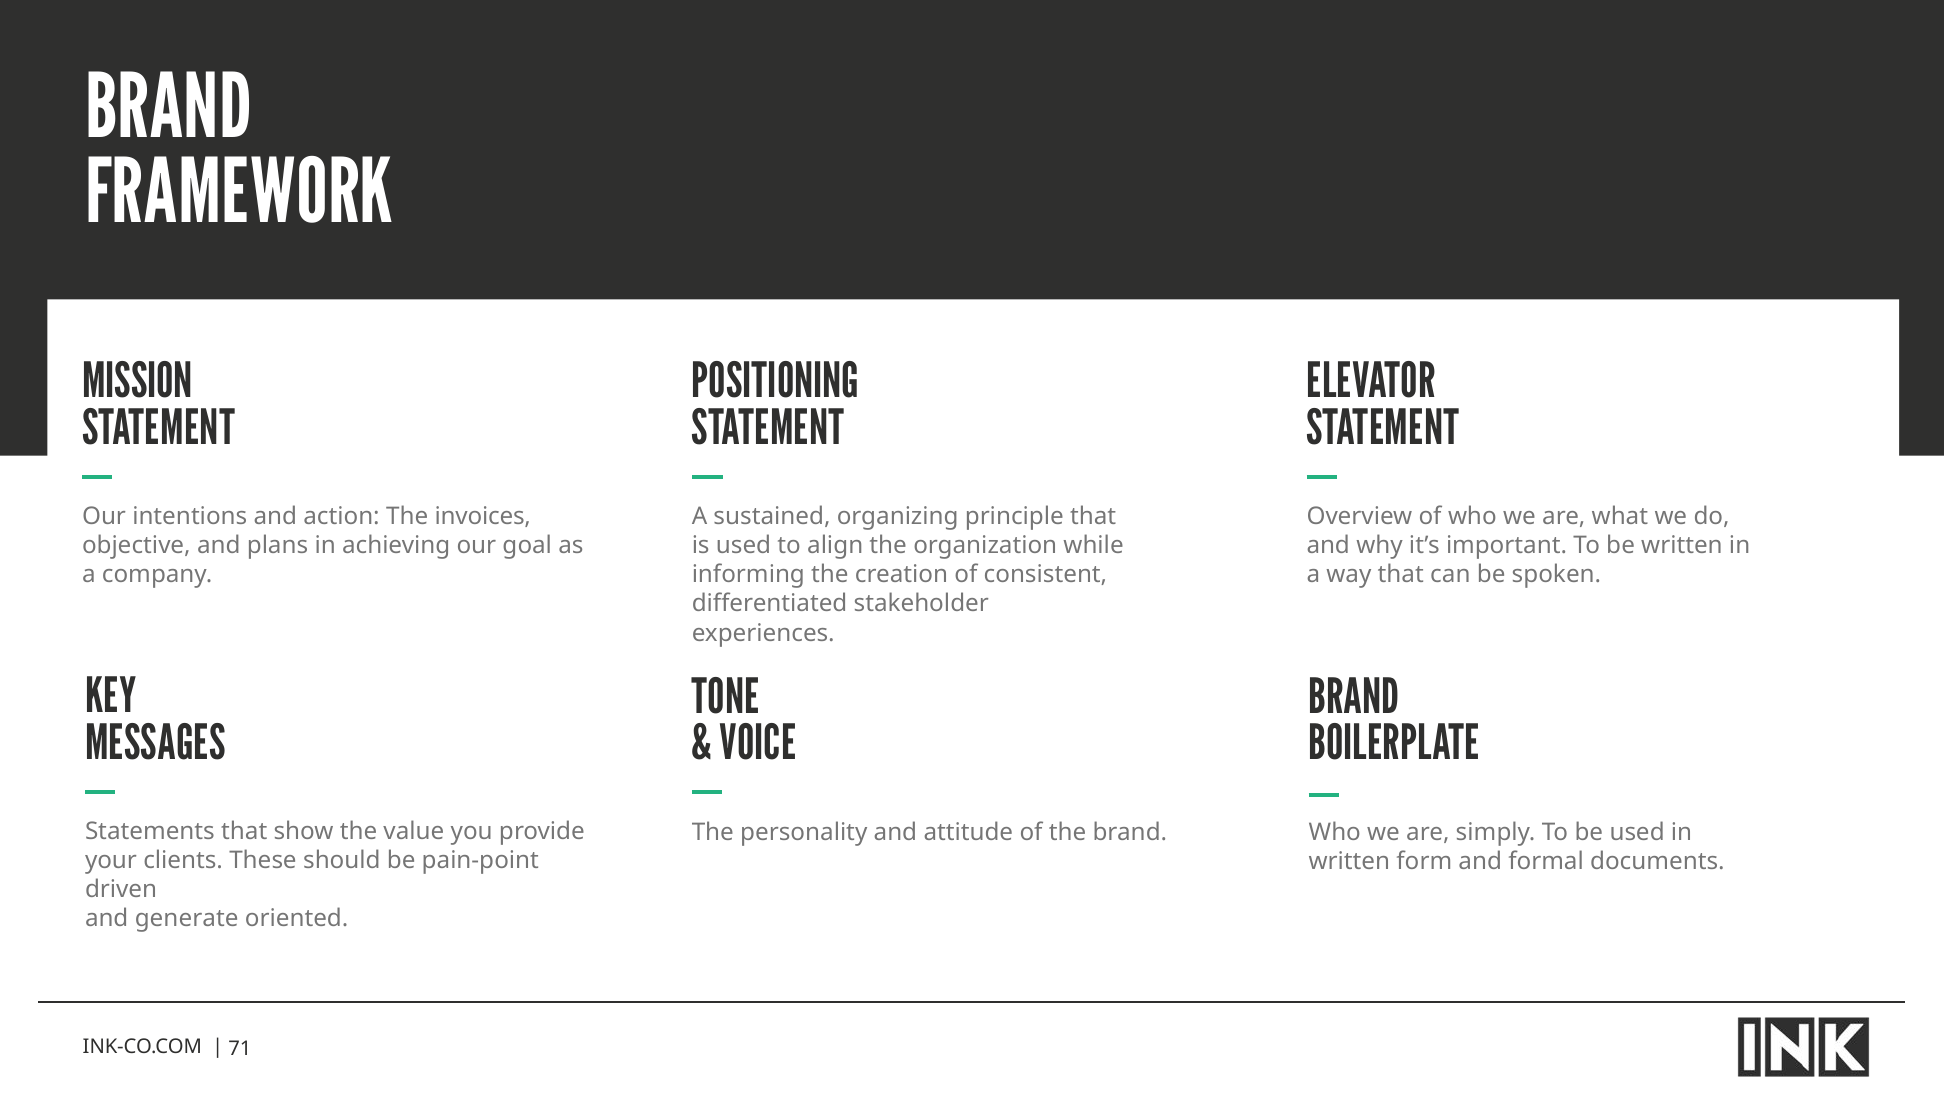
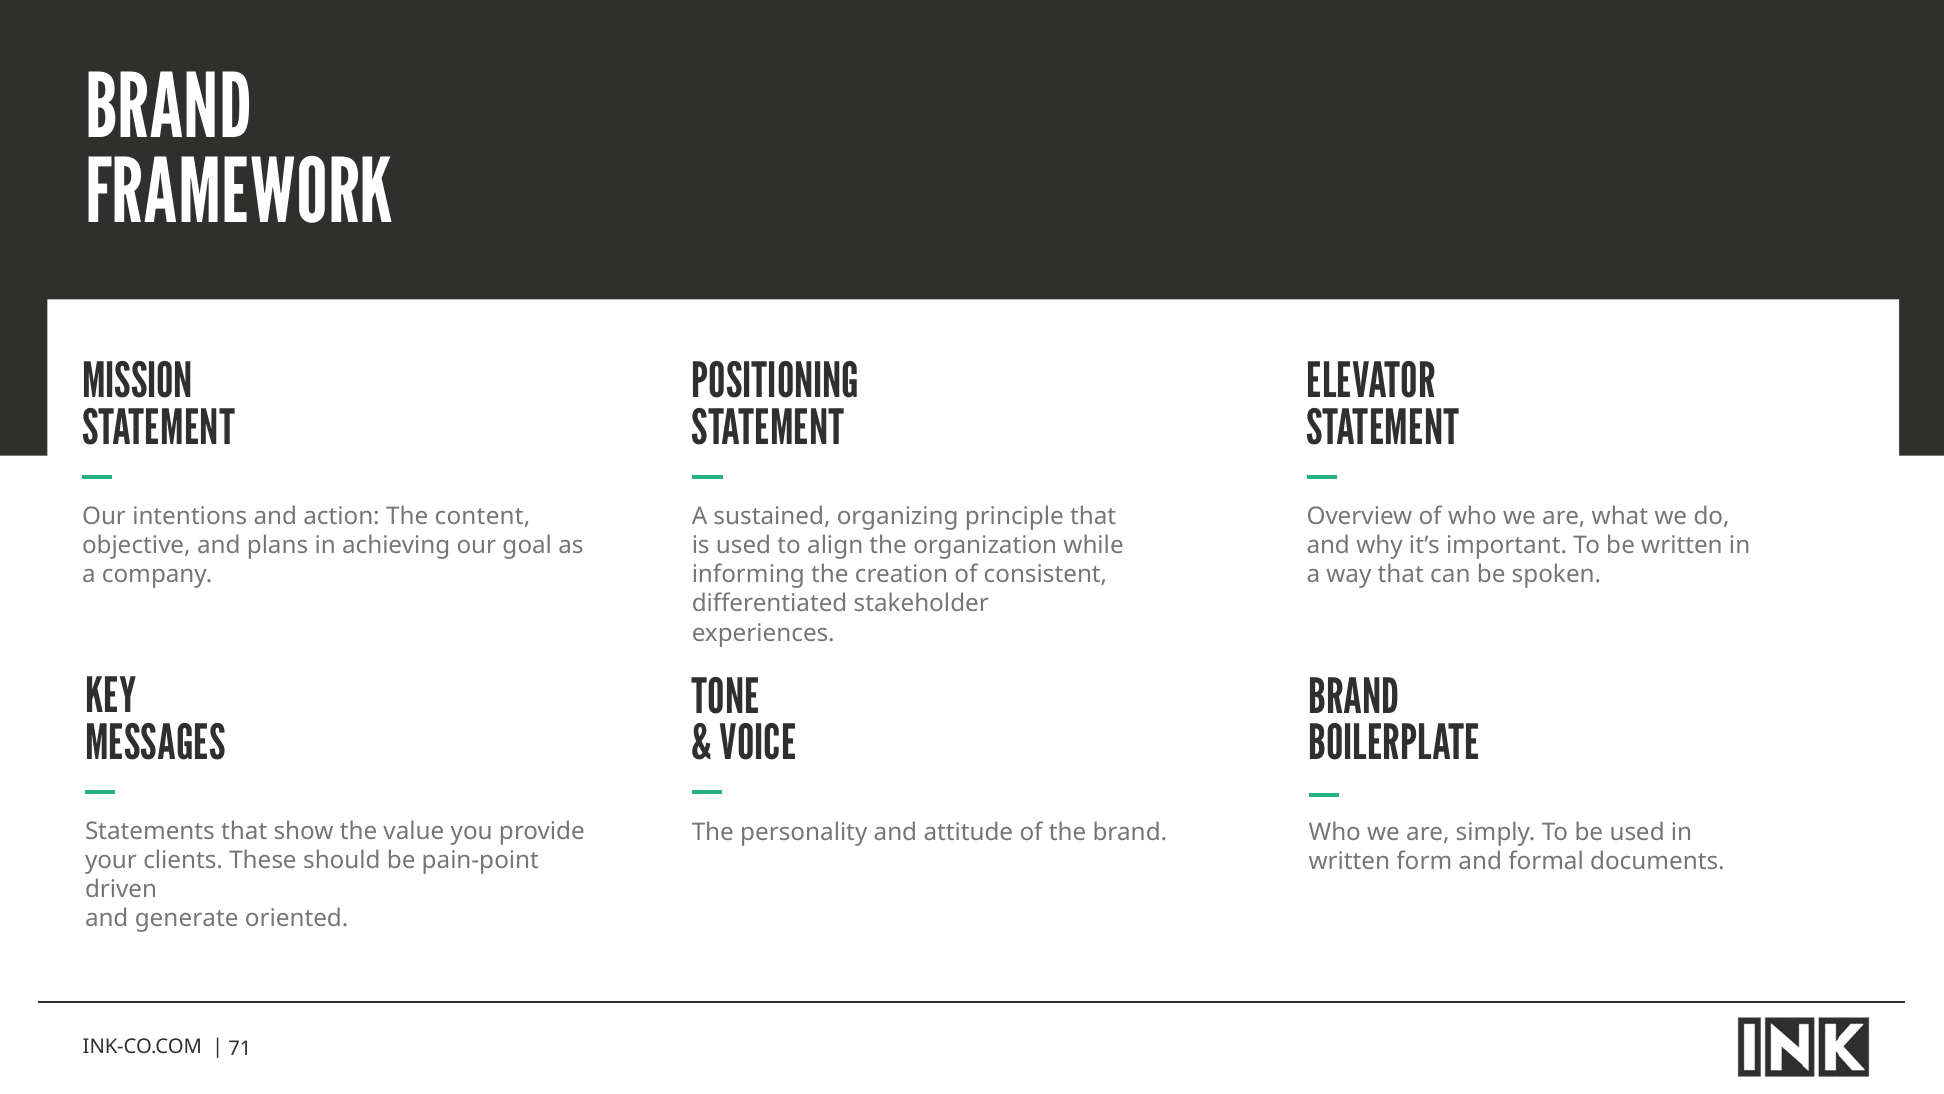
invoices: invoices -> content (483, 516)
